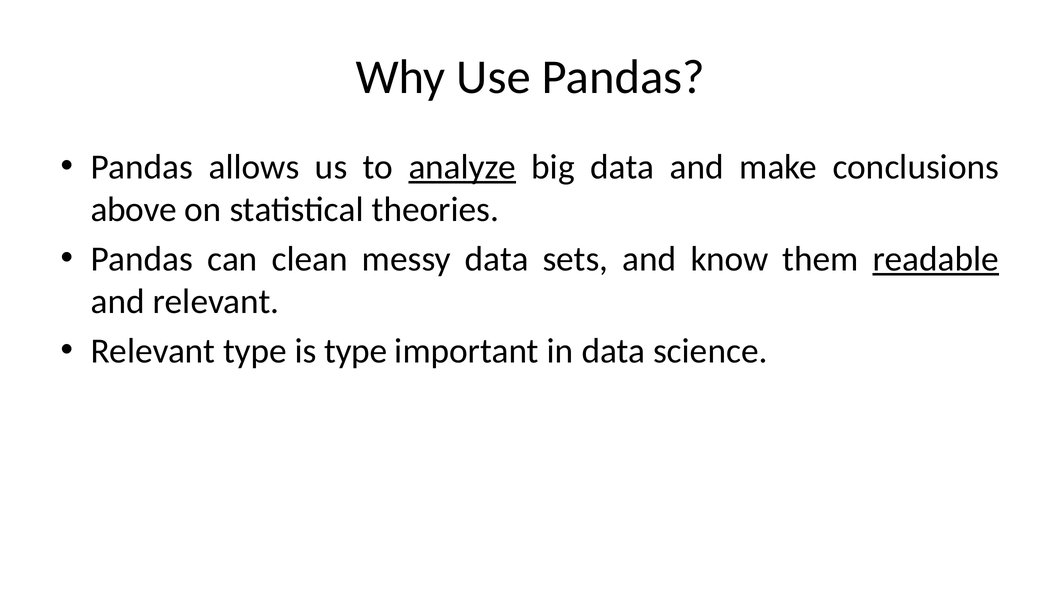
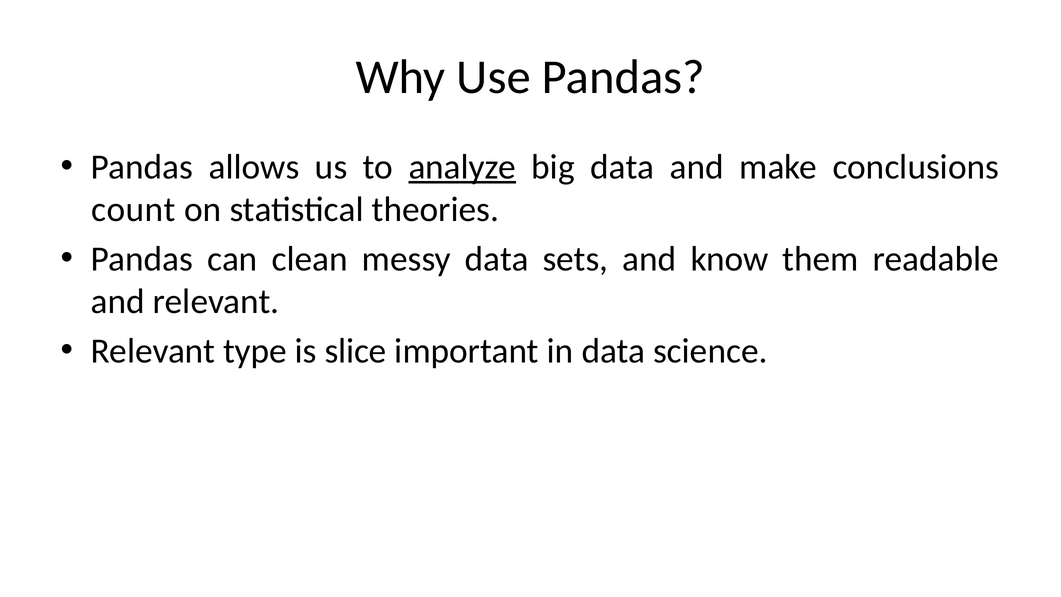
above: above -> count (133, 209)
readable underline: present -> none (936, 259)
is type: type -> slice (356, 351)
